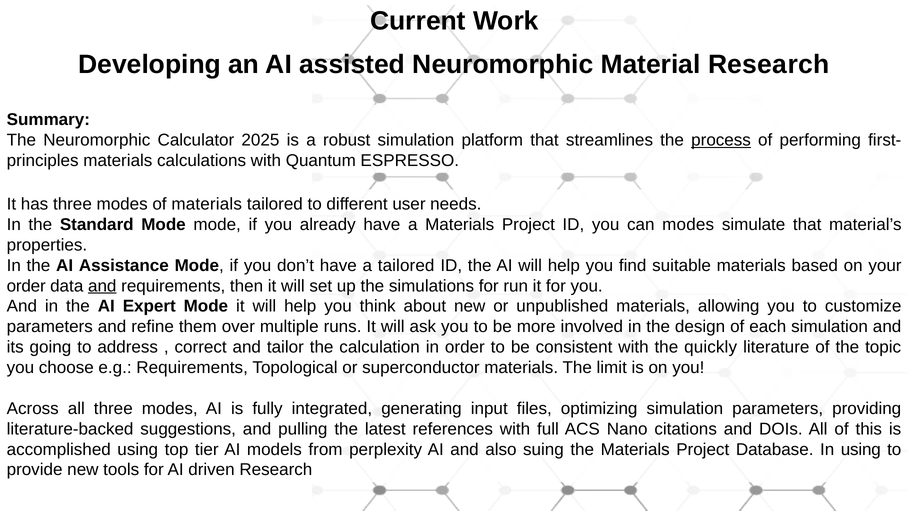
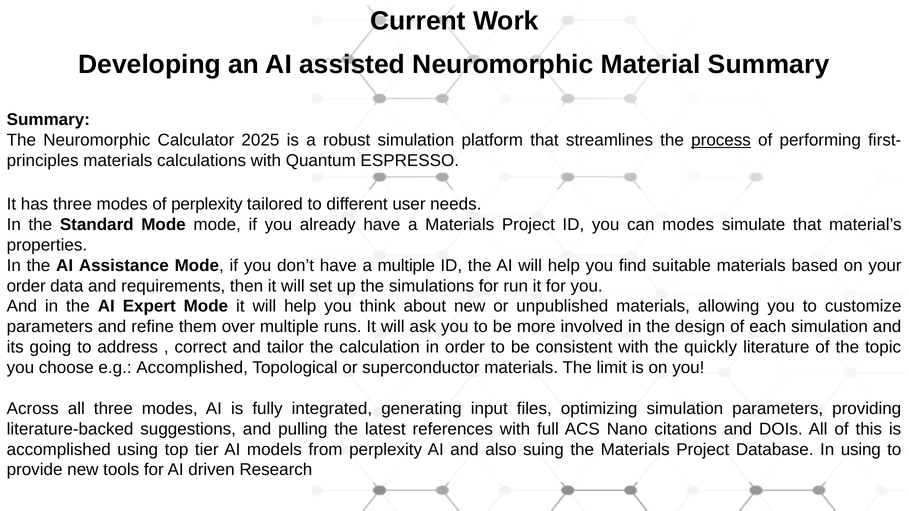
Material Research: Research -> Summary (769, 64)
of materials: materials -> perplexity (207, 204)
a tailored: tailored -> multiple (406, 266)
and underline: present -> none (102, 286)
e.g Requirements: Requirements -> Accomplished (192, 368)
